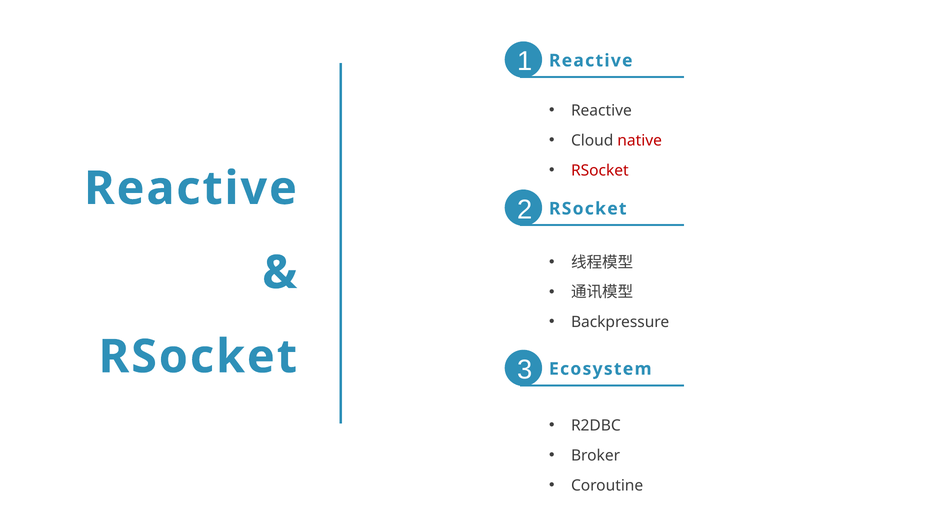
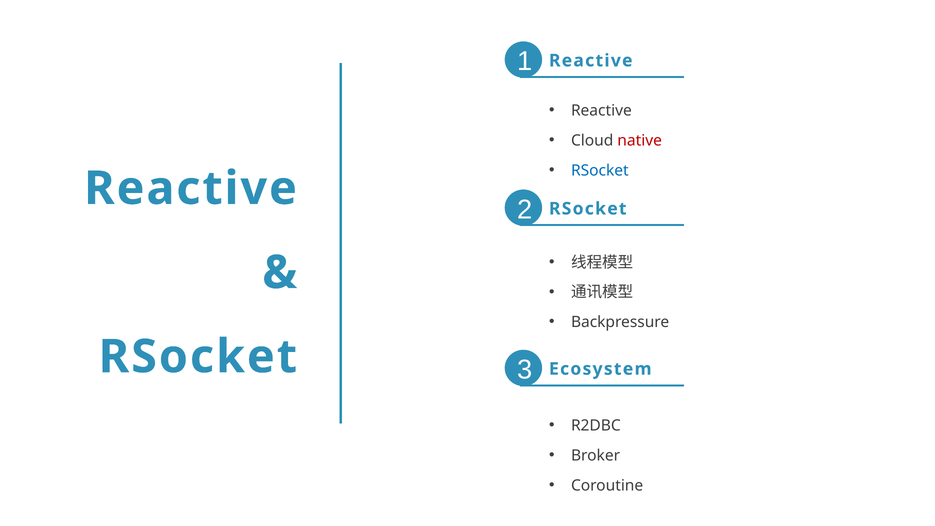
RSocket colour: red -> blue (600, 171)
